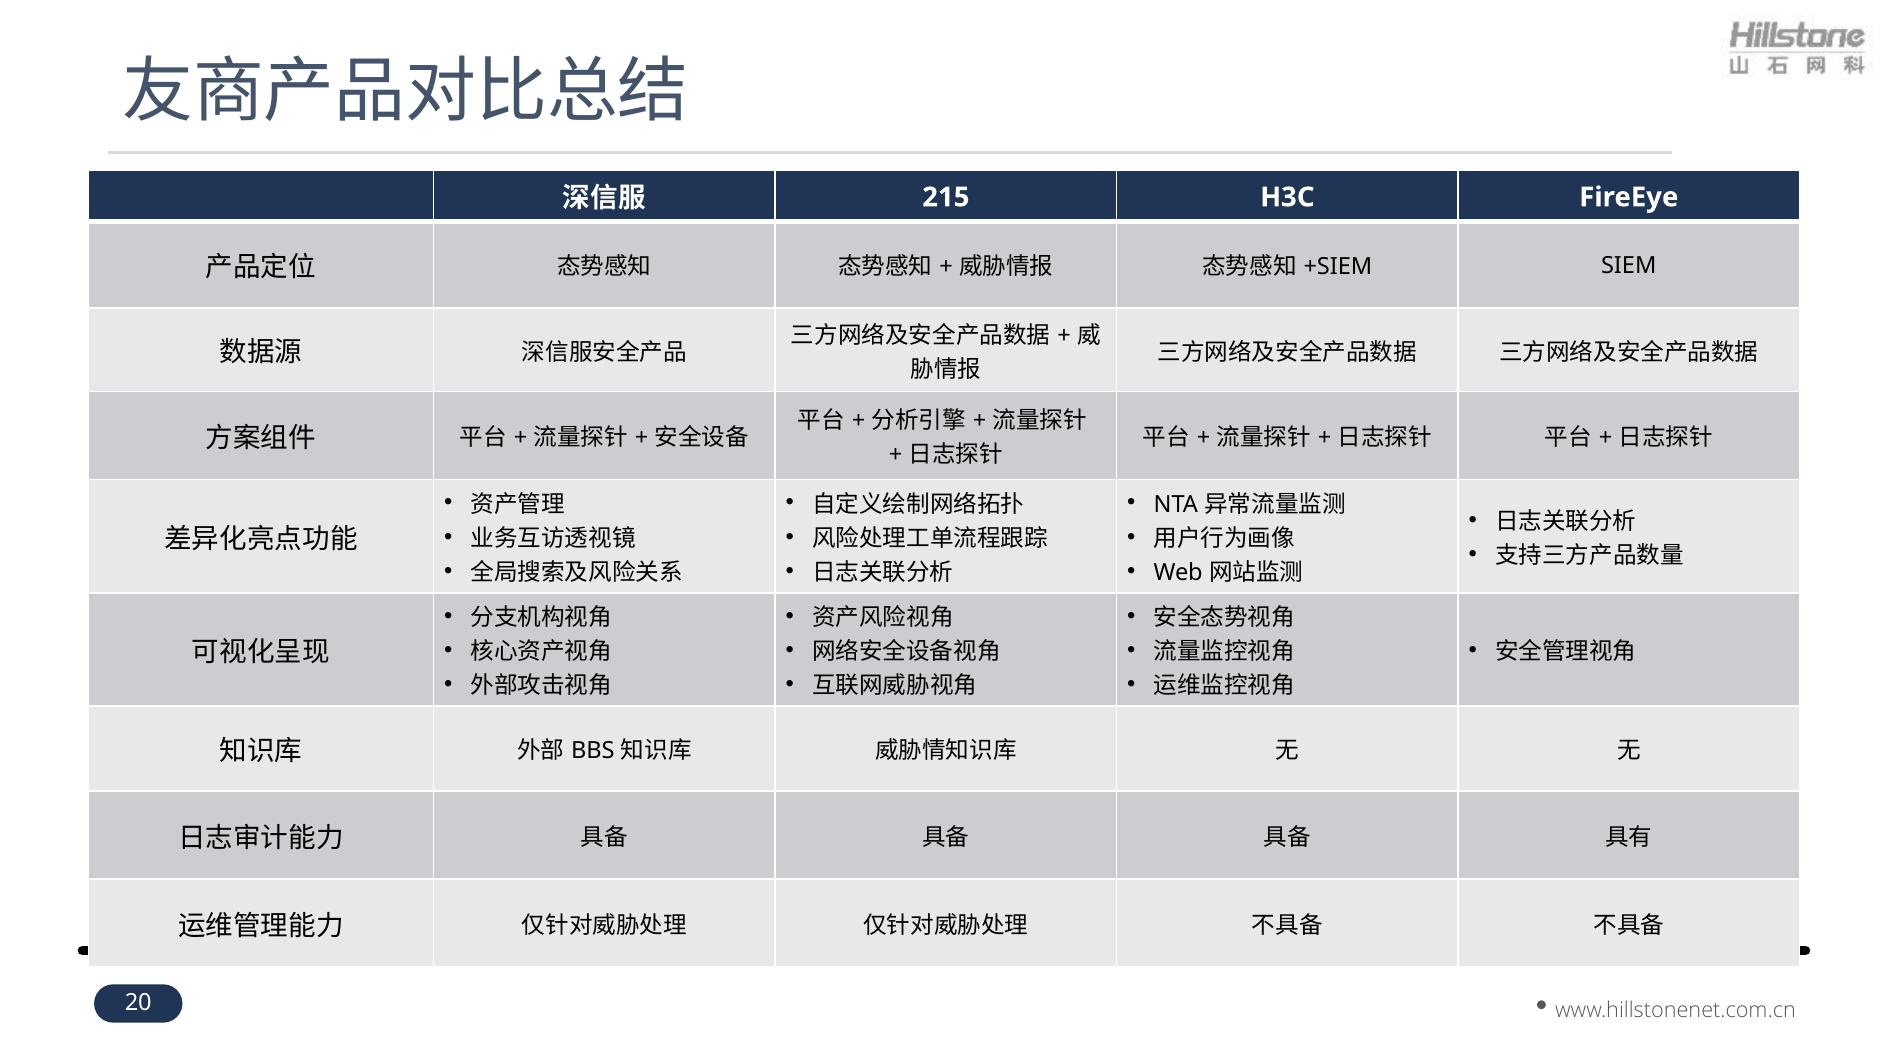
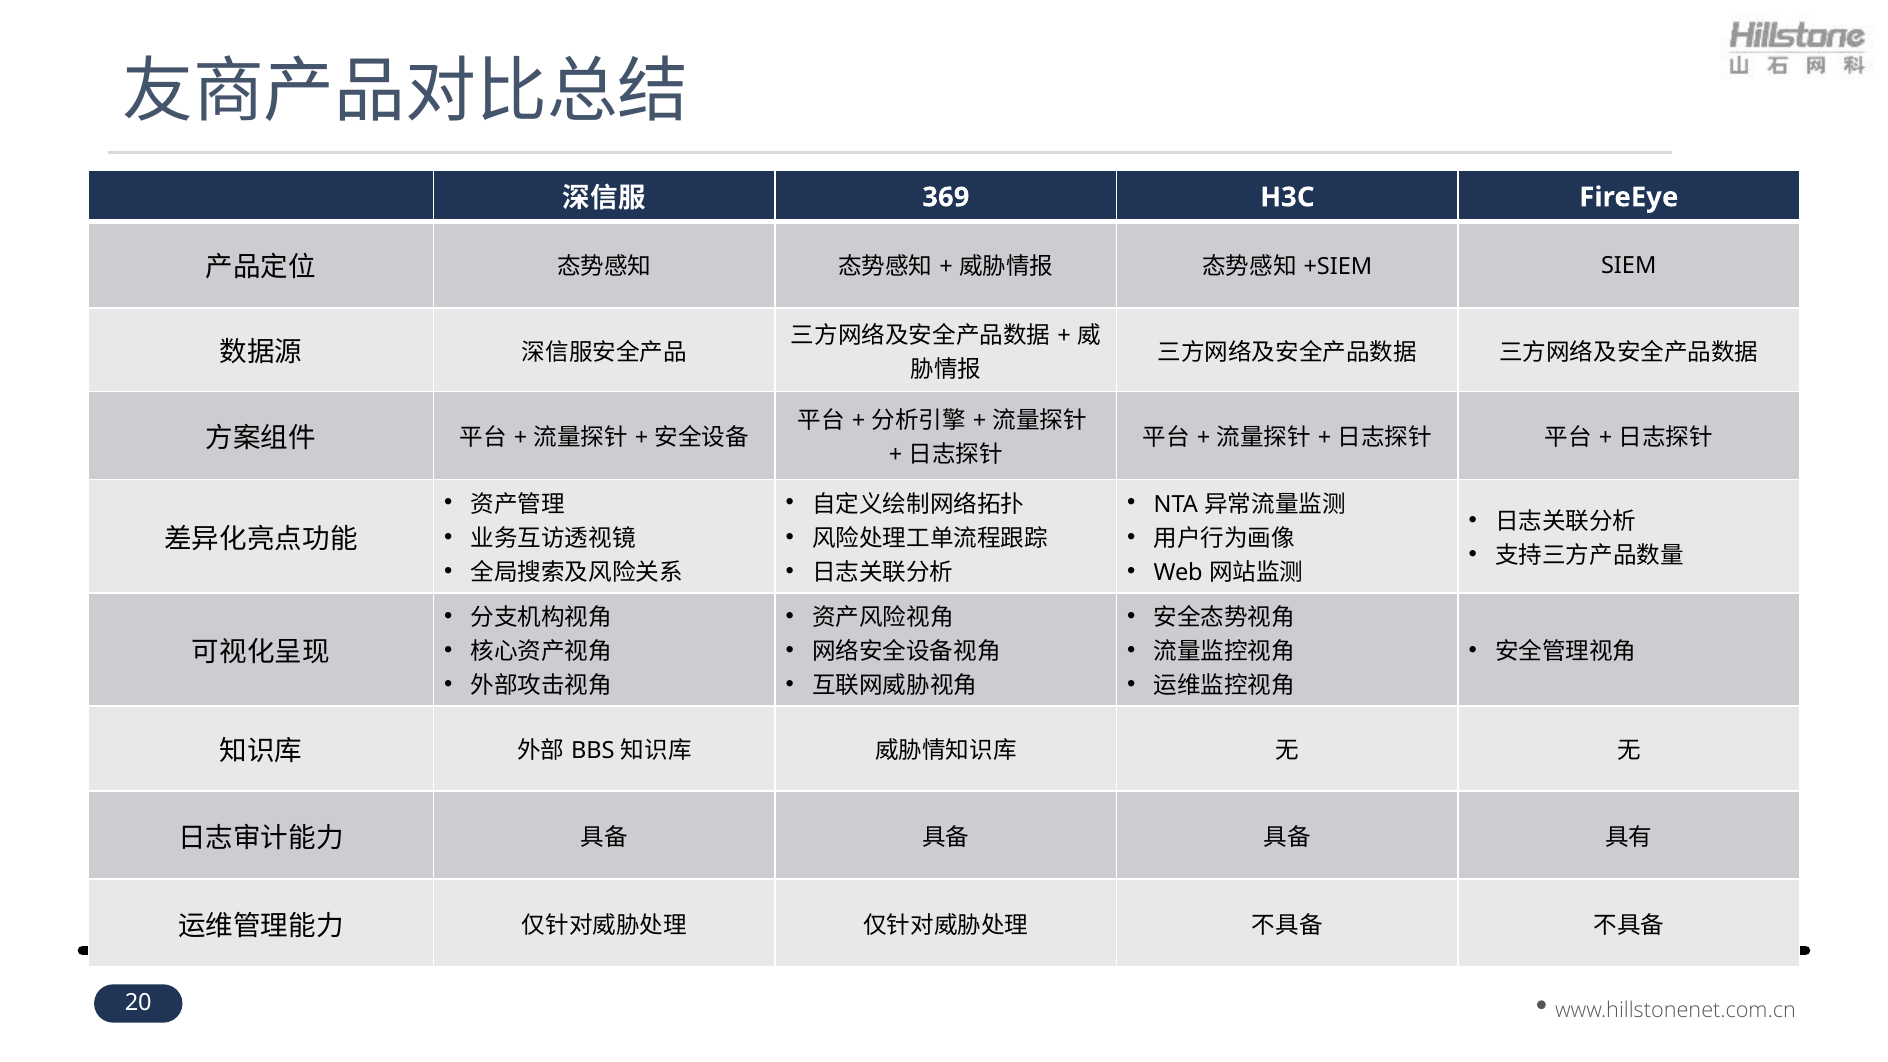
215: 215 -> 369 (946, 197)
